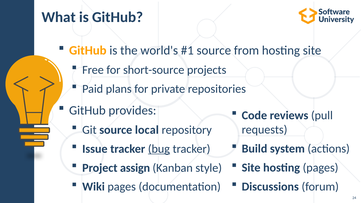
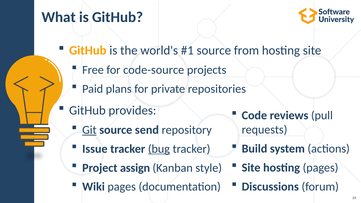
short-source: short-source -> code-source (154, 70)
Git underline: none -> present (89, 130)
local: local -> send (147, 130)
